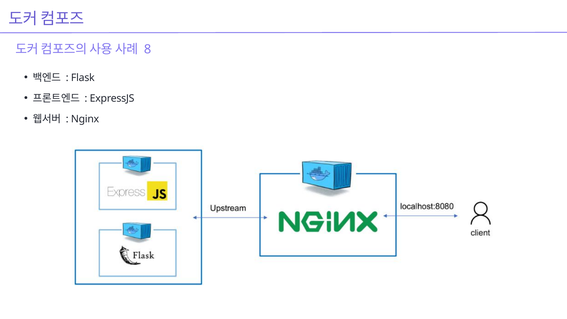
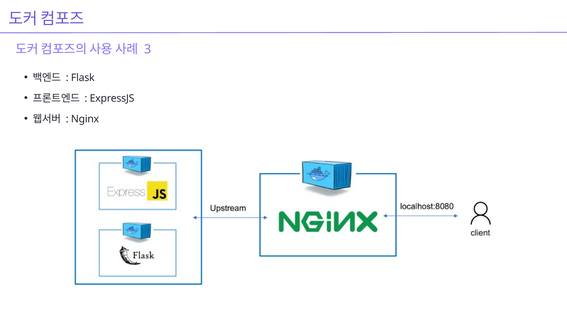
8: 8 -> 3 (148, 49)
